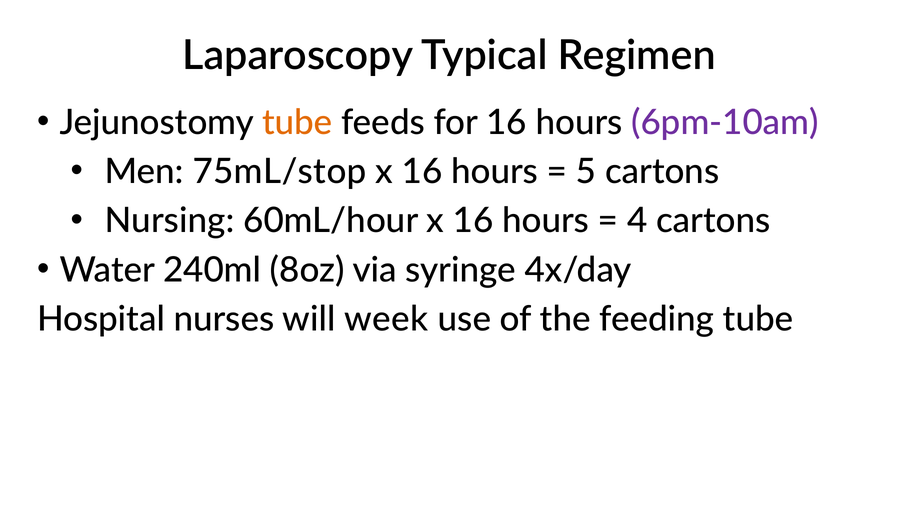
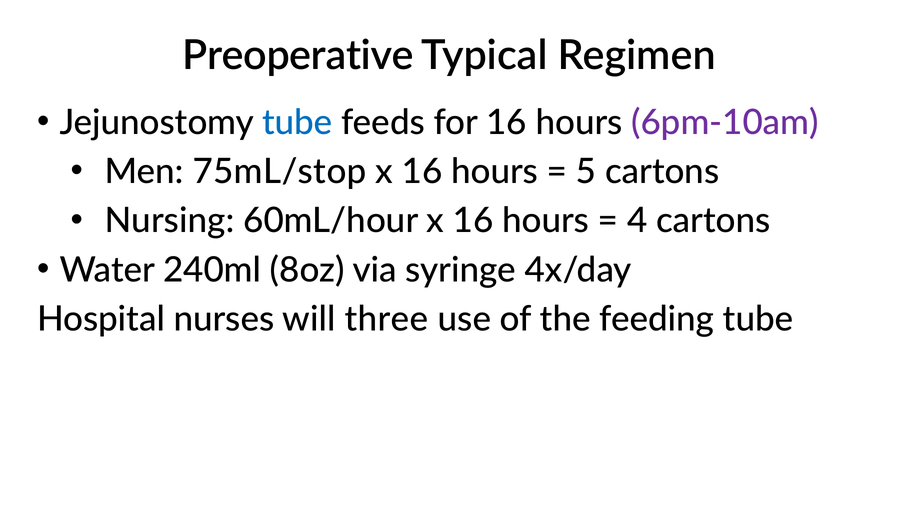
Laparoscopy: Laparoscopy -> Preoperative (298, 56)
tube colour: orange -> blue (297, 123)
week: week -> three (386, 319)
